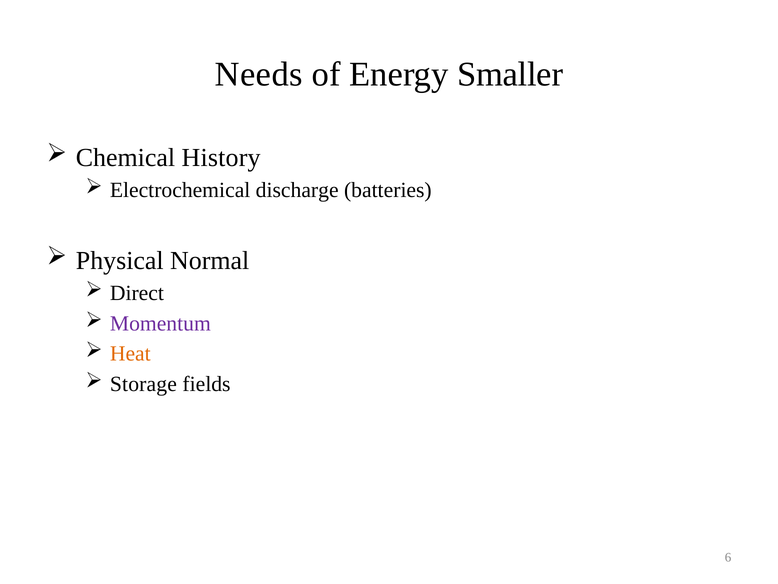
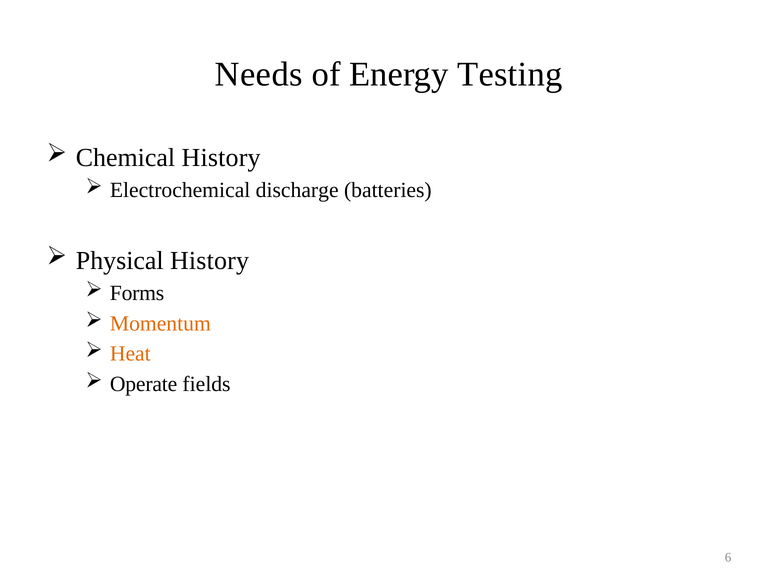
Smaller: Smaller -> Testing (510, 74)
Physical Normal: Normal -> History (210, 260)
Direct: Direct -> Forms (137, 293)
Momentum colour: purple -> orange (160, 323)
Storage: Storage -> Operate (144, 384)
